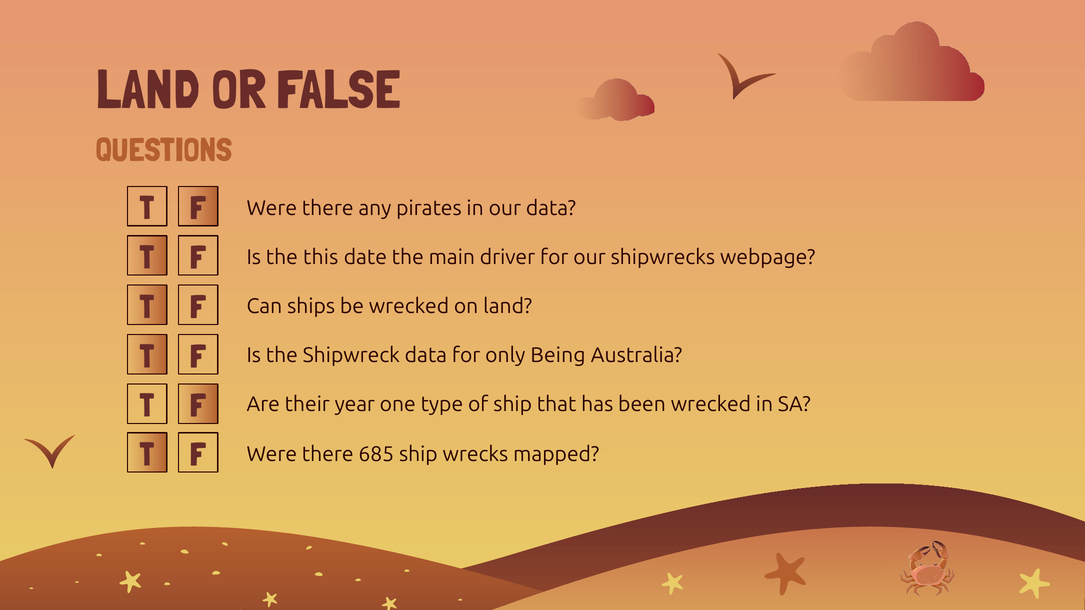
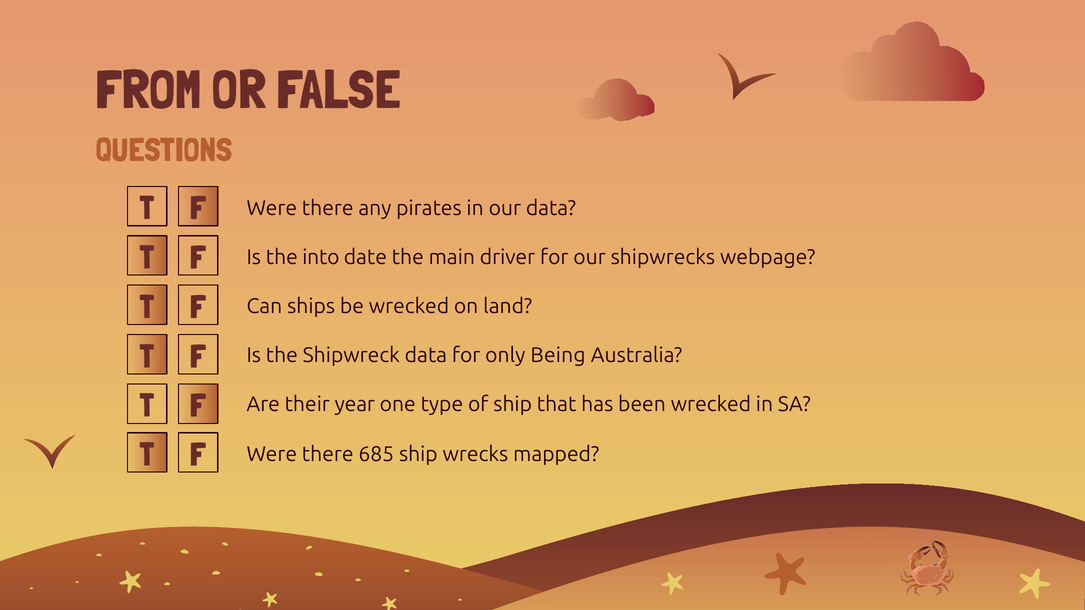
LAND: LAND -> FROM (149, 91)
this: this -> into (321, 257)
